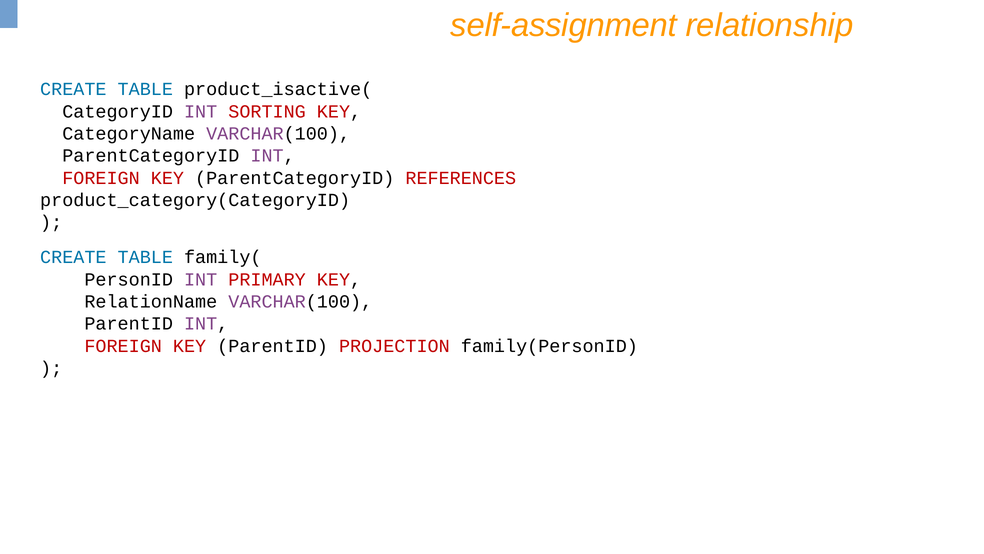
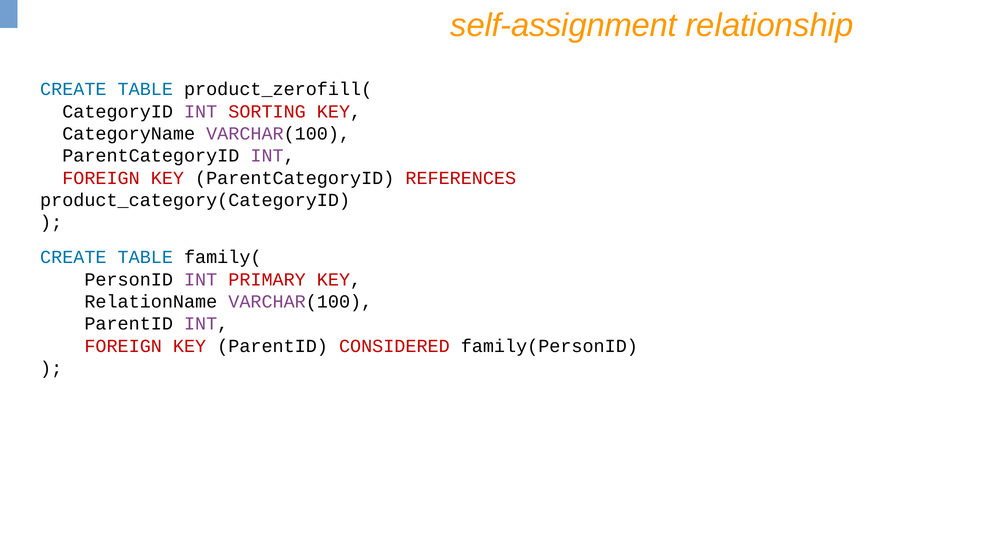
product_isactive(: product_isactive( -> product_zerofill( (278, 89)
PROJECTION: PROJECTION -> CONSIDERED (394, 346)
